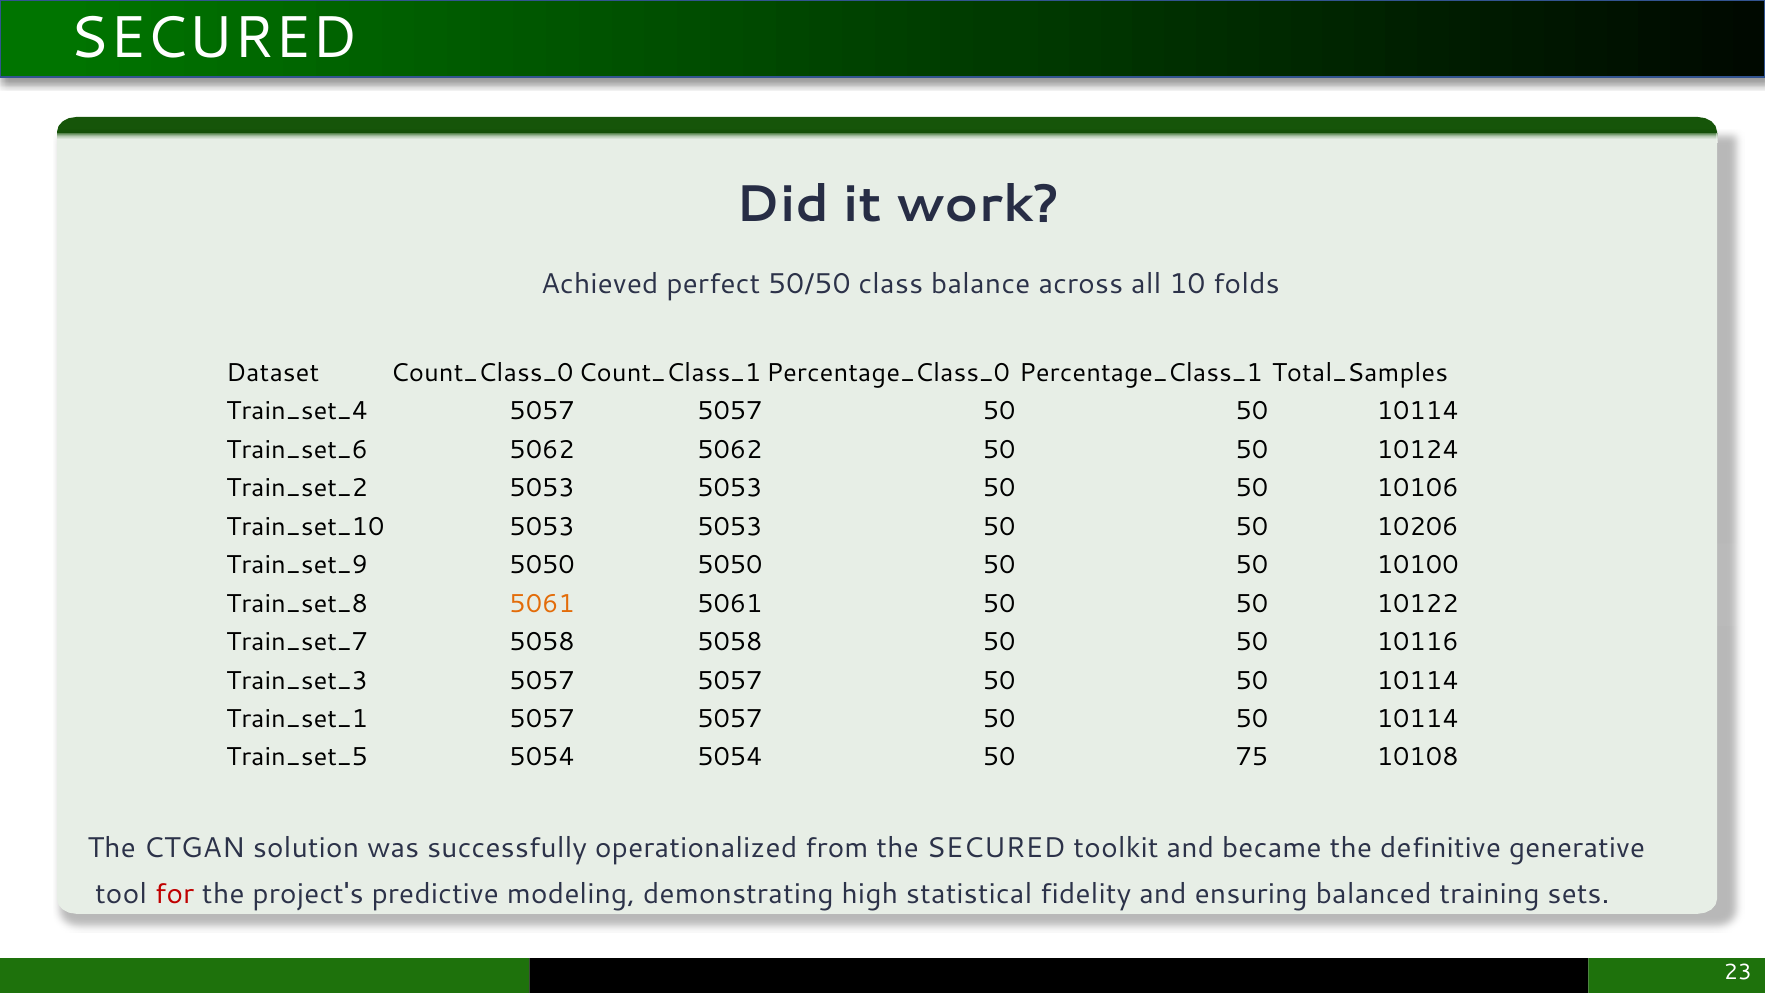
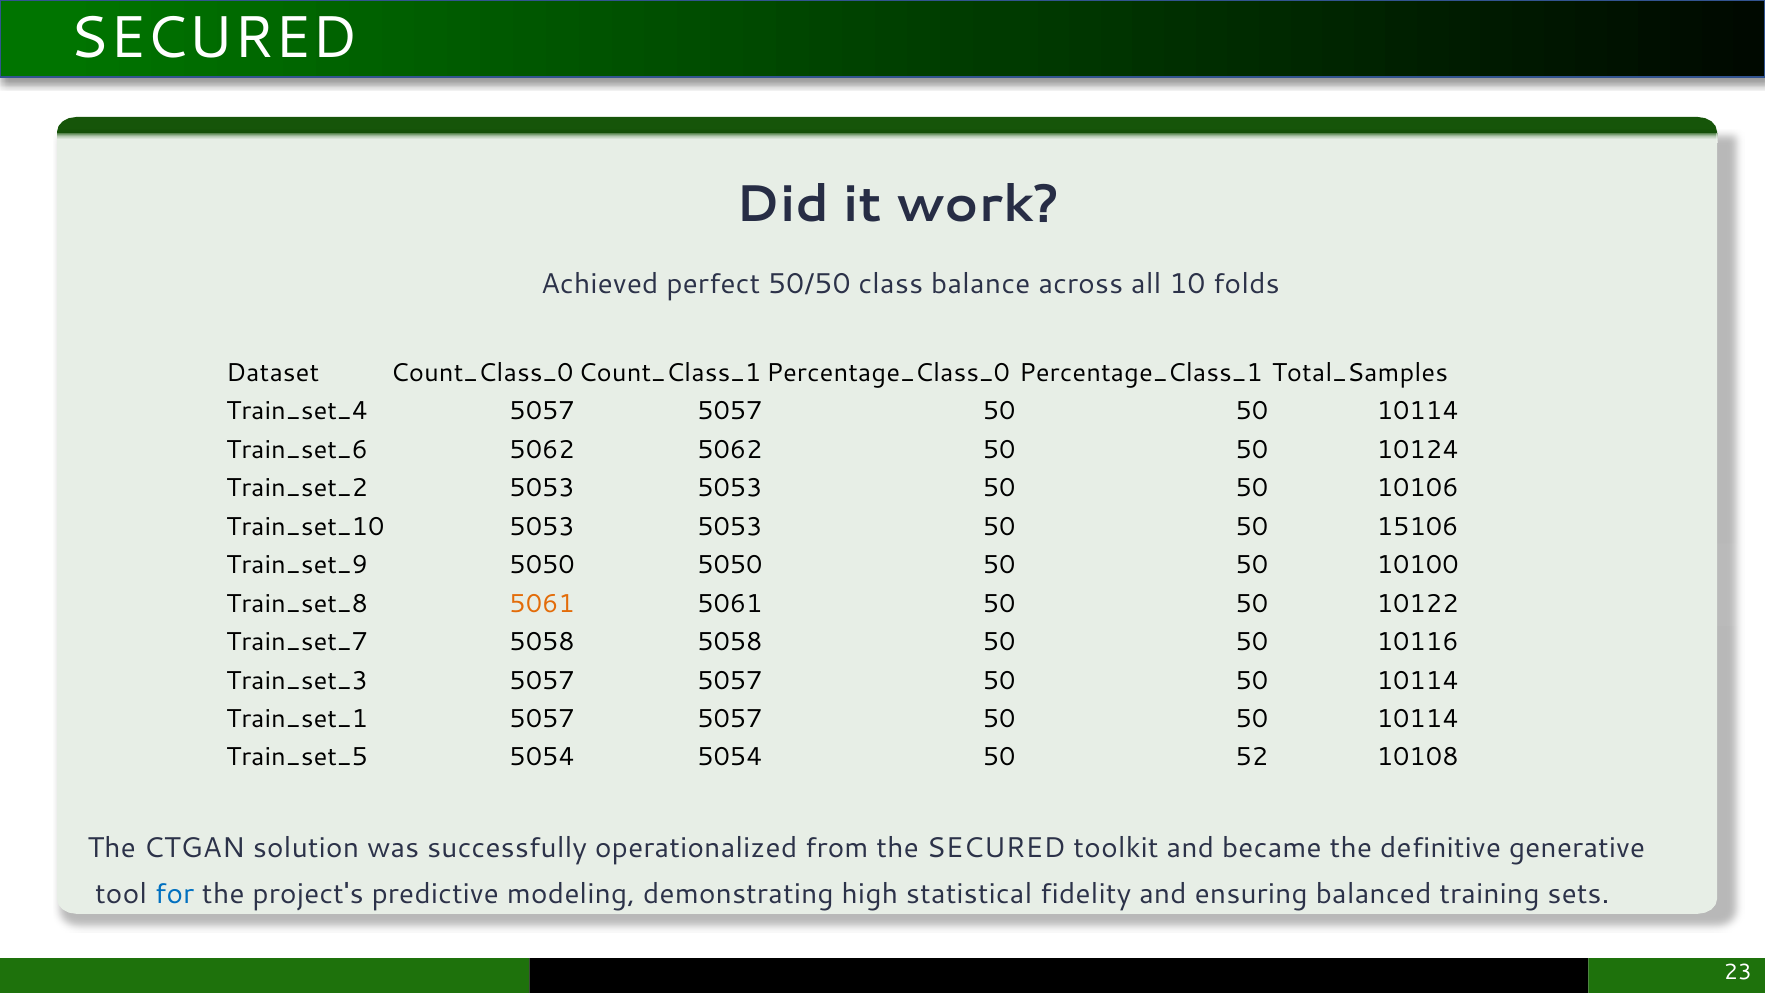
10206: 10206 -> 15106 (1418, 527)
75: 75 -> 52 (1252, 757)
for colour: red -> blue (175, 893)
